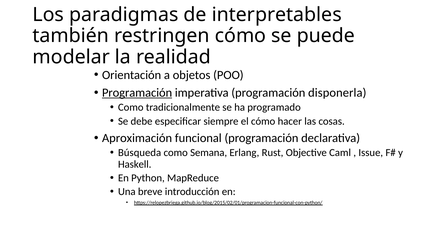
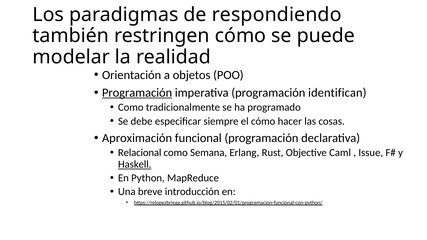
interpretables: interpretables -> respondiendo (277, 15)
disponerla: disponerla -> identifican (337, 93)
Búsqueda: Búsqueda -> Relacional (140, 153)
Haskell underline: none -> present (135, 164)
